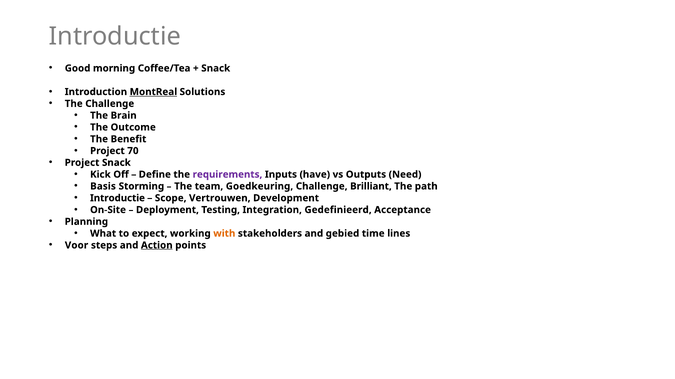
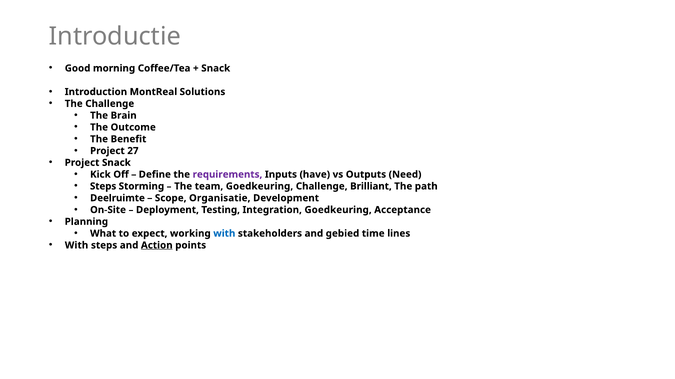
MontReal underline: present -> none (153, 92)
70: 70 -> 27 (133, 151)
Basis: Basis -> Steps (103, 187)
Introductie: Introductie -> Deelruimte (117, 198)
Vertrouwen: Vertrouwen -> Organisatie (220, 198)
Integration Gedefinieerd: Gedefinieerd -> Goedkeuring (338, 210)
with colour: orange -> blue (224, 234)
Voor: Voor -> With (77, 246)
